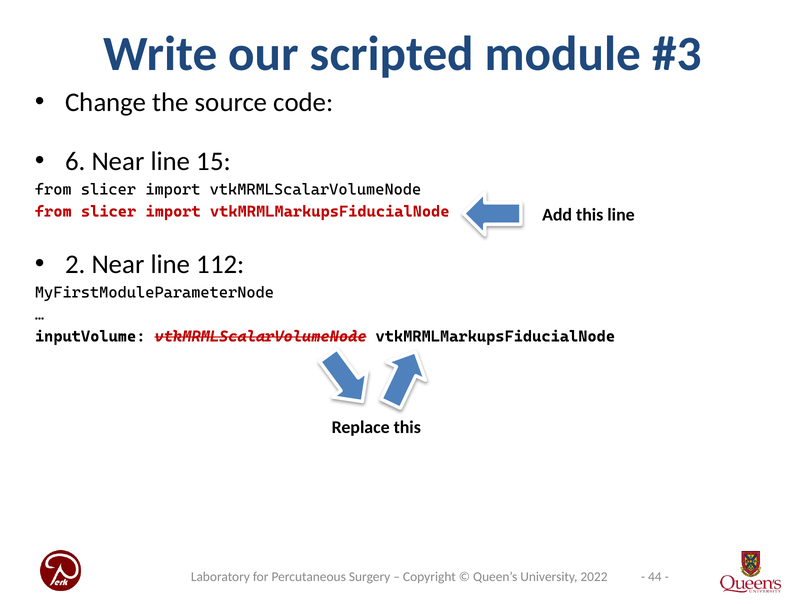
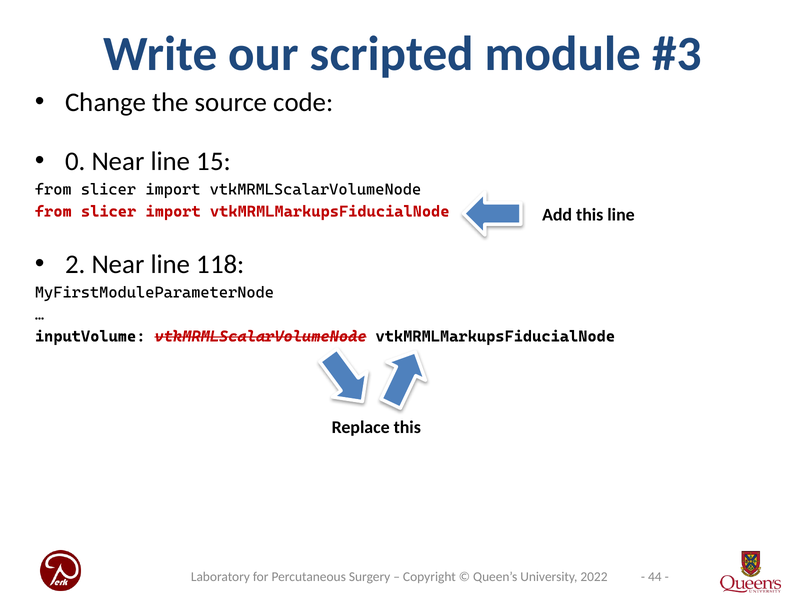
6: 6 -> 0 (75, 162)
112: 112 -> 118 (220, 265)
